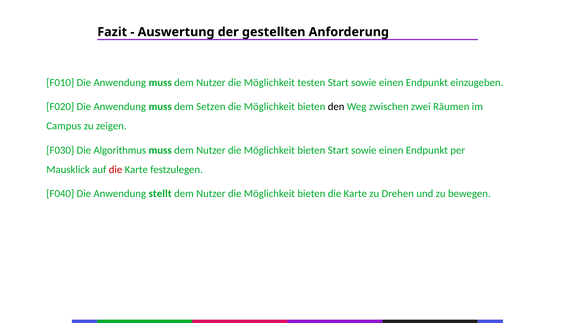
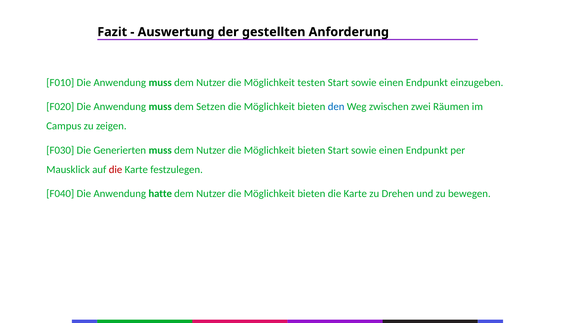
den colour: black -> blue (336, 107)
Algorithmus: Algorithmus -> Generierten (120, 150)
stellt: stellt -> hatte (160, 194)
